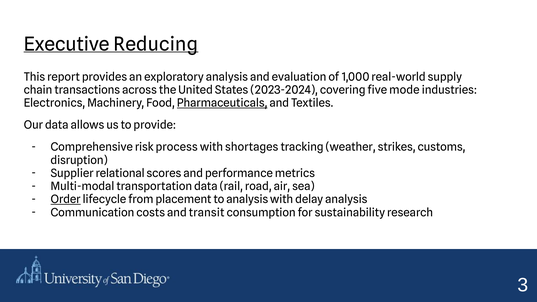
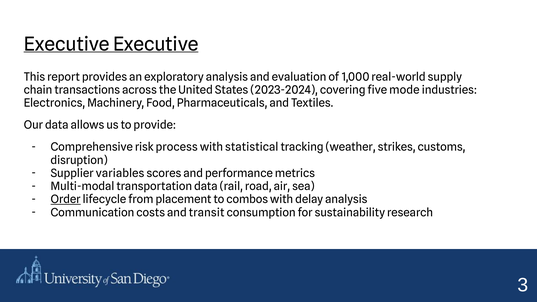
Executive Reducing: Reducing -> Executive (156, 44)
Pharmaceuticals underline: present -> none (222, 103)
shortages: shortages -> statistical (252, 147)
relational: relational -> variables (120, 173)
to analysis: analysis -> combos (247, 200)
